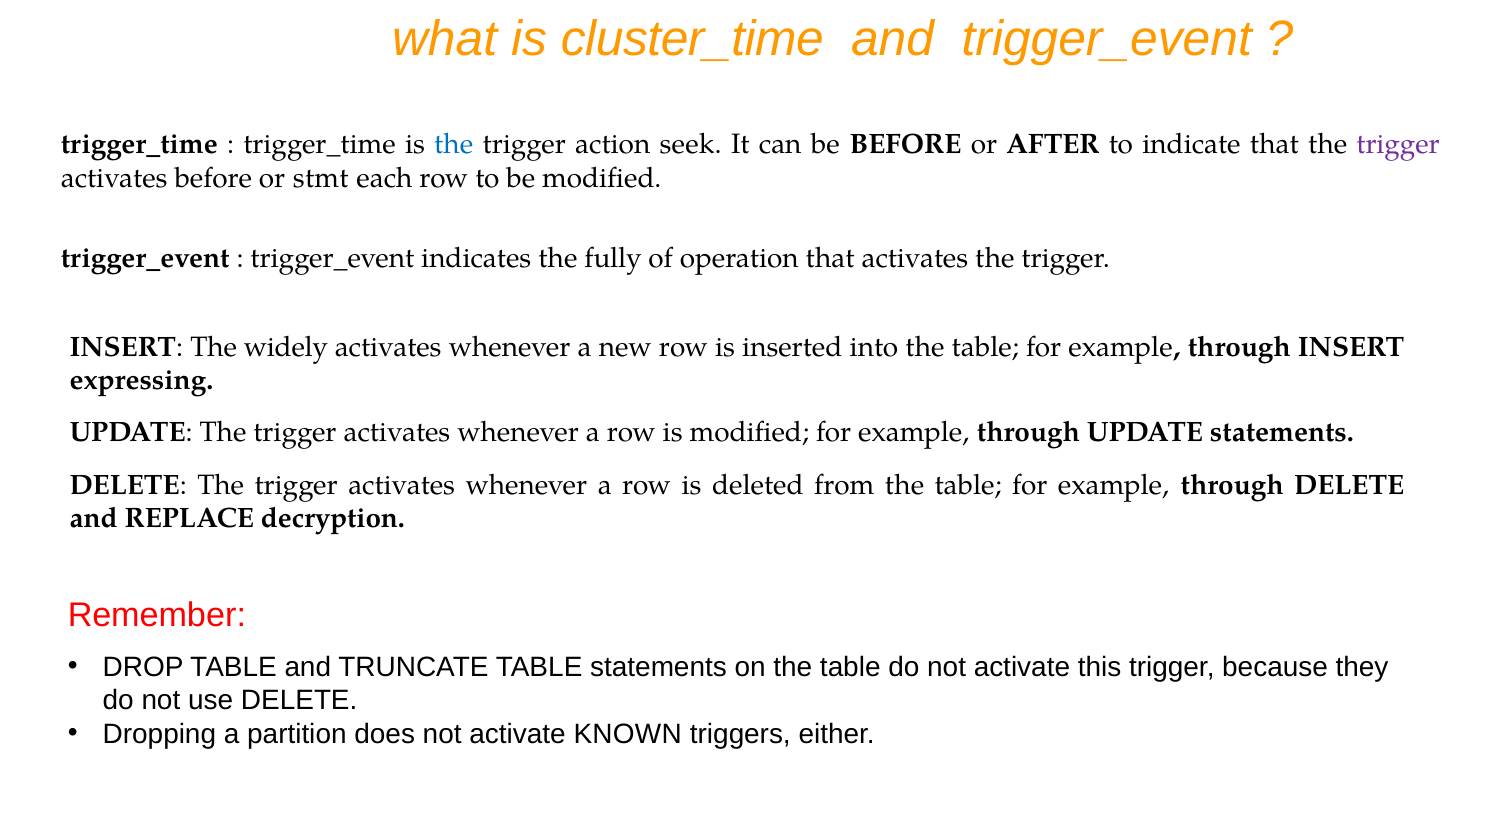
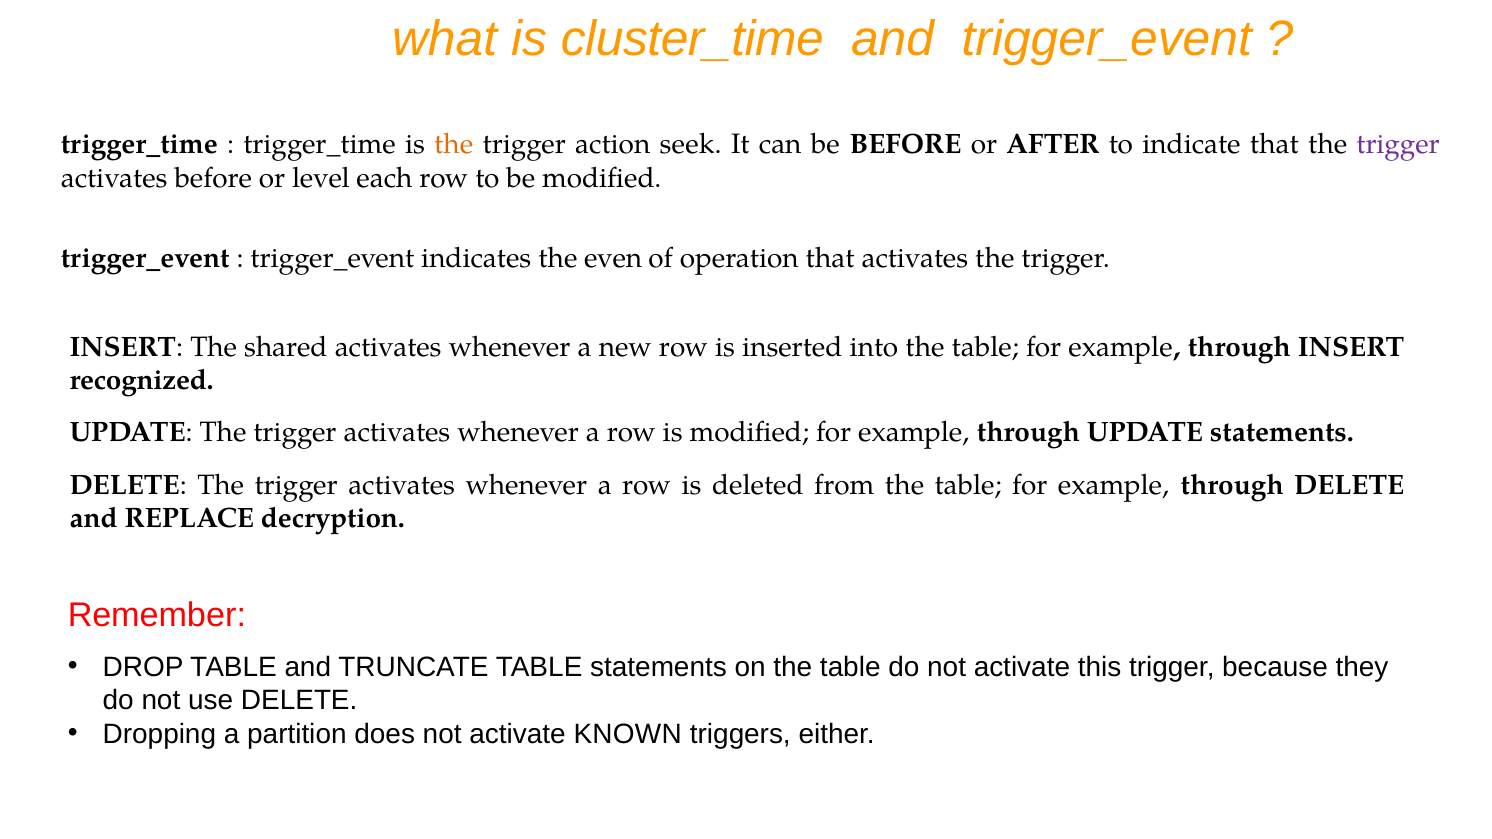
the colour: blue -> orange (454, 144)
stmt: stmt -> level (321, 178)
fully: fully -> even (613, 259)
widely: widely -> shared (286, 347)
expressing: expressing -> recognized (142, 380)
